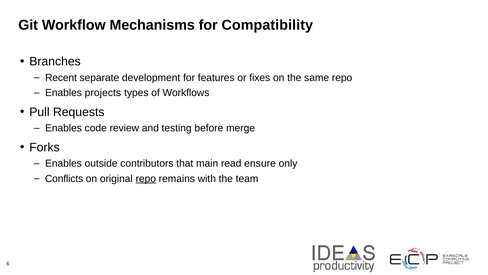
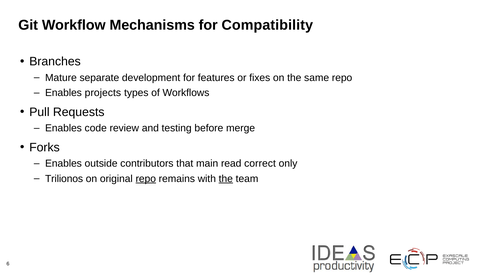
Recent: Recent -> Mature (61, 78)
ensure: ensure -> correct (260, 163)
Conflicts: Conflicts -> Trilionos (64, 178)
the underline: none -> present (226, 178)
